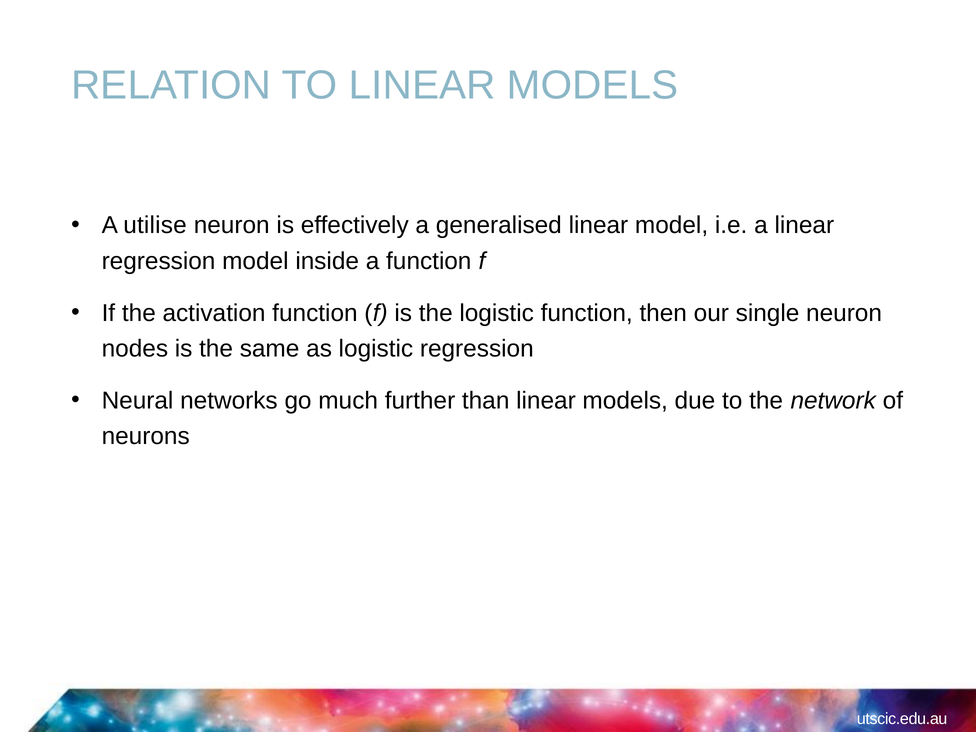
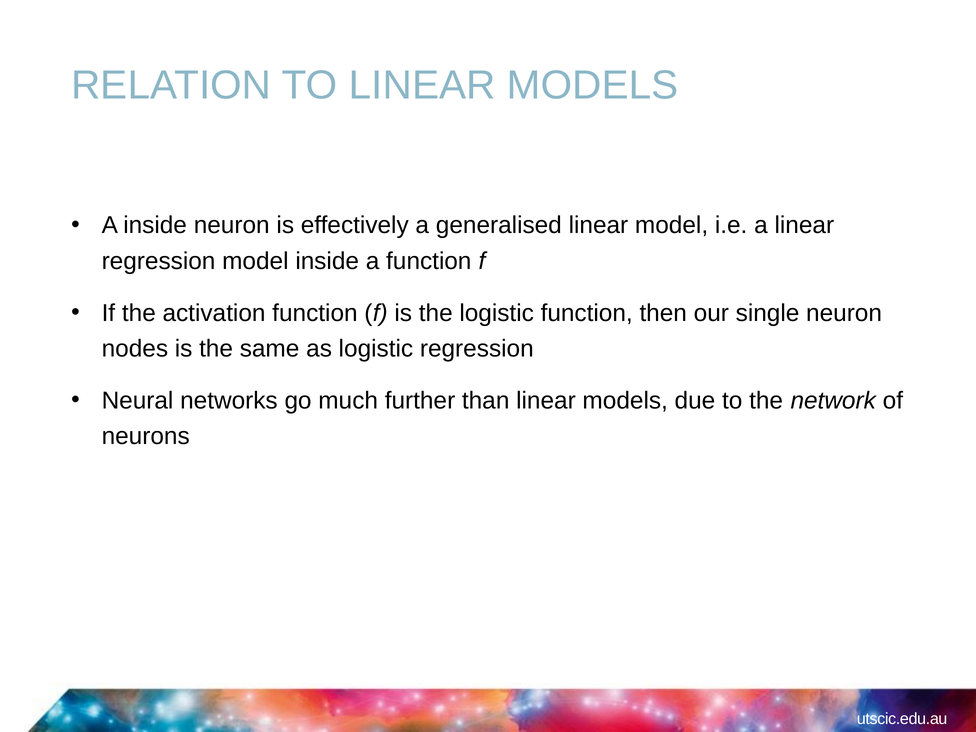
A utilise: utilise -> inside (155, 225)
